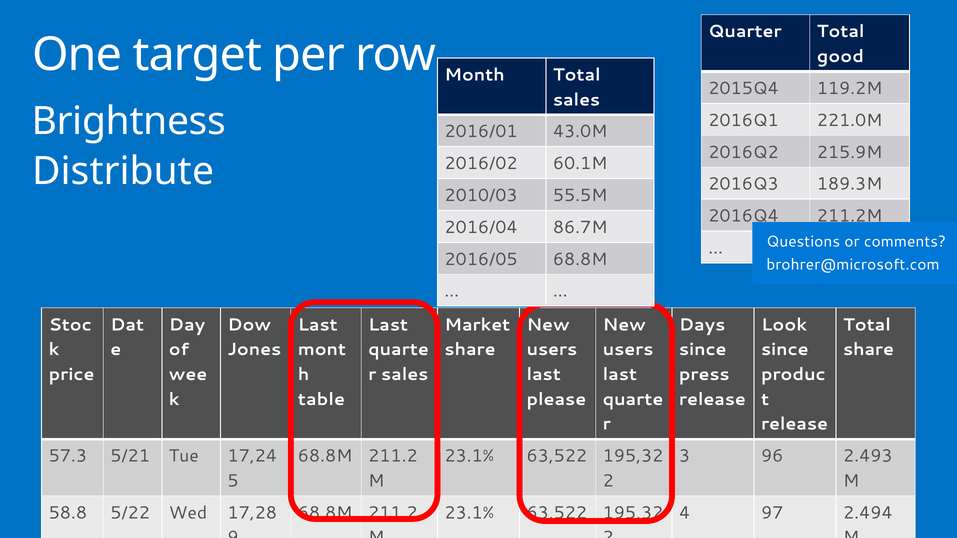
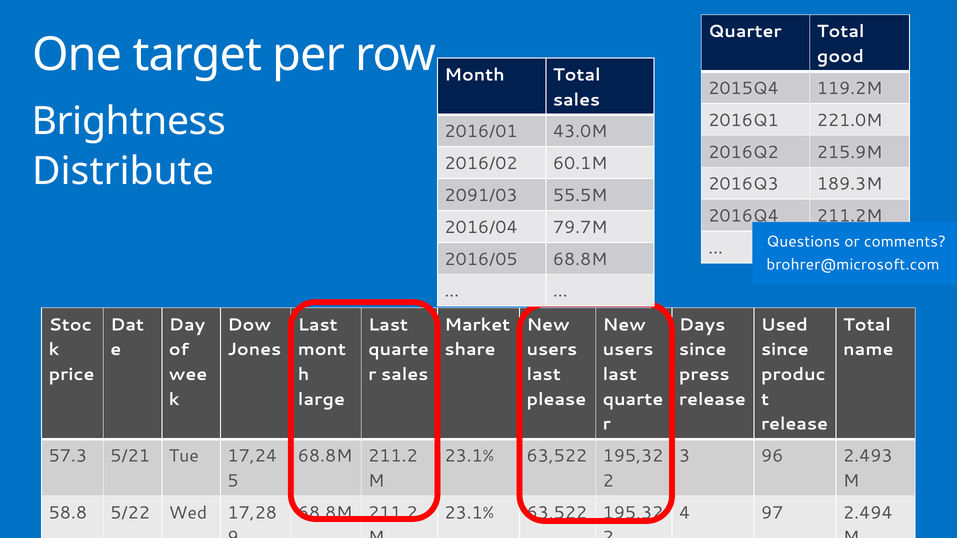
2010/03: 2010/03 -> 2091/03 (481, 196)
86.7M: 86.7M -> 79.7M (580, 227)
Look: Look -> Used (784, 325)
share: share -> name (868, 350)
table: table -> large (321, 399)
